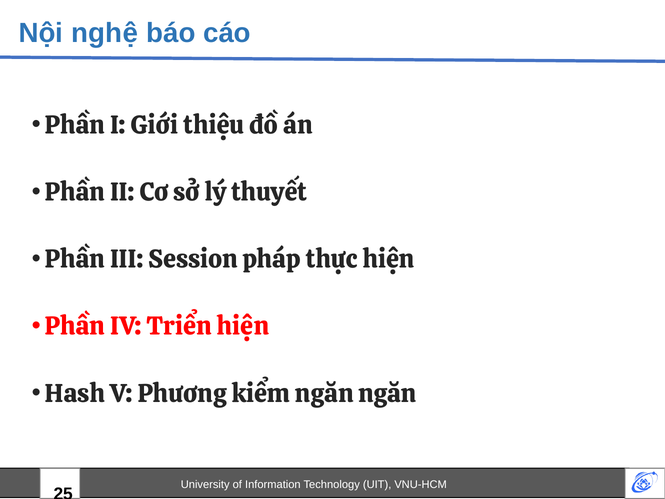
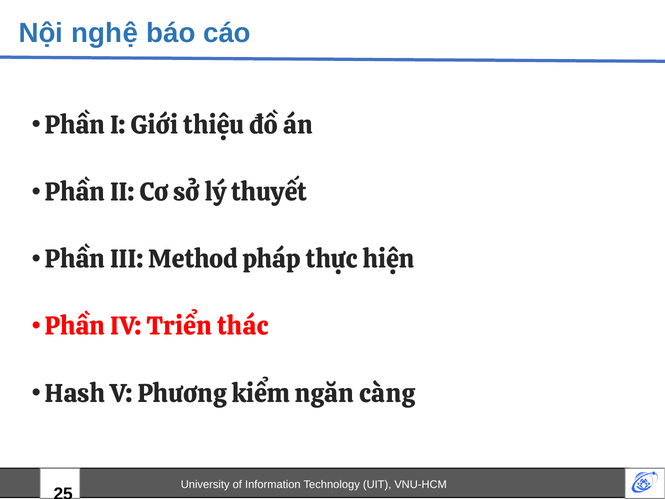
Session: Session -> Method (193, 259)
Triển hiện: hiện -> thác (243, 326)
ngăn ngăn: ngăn -> càng (387, 393)
